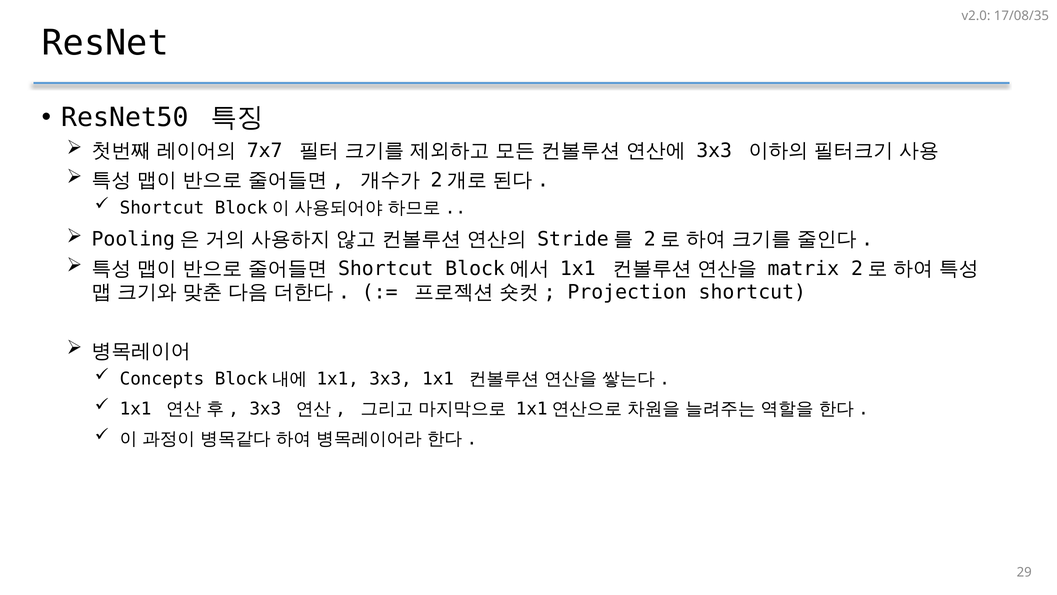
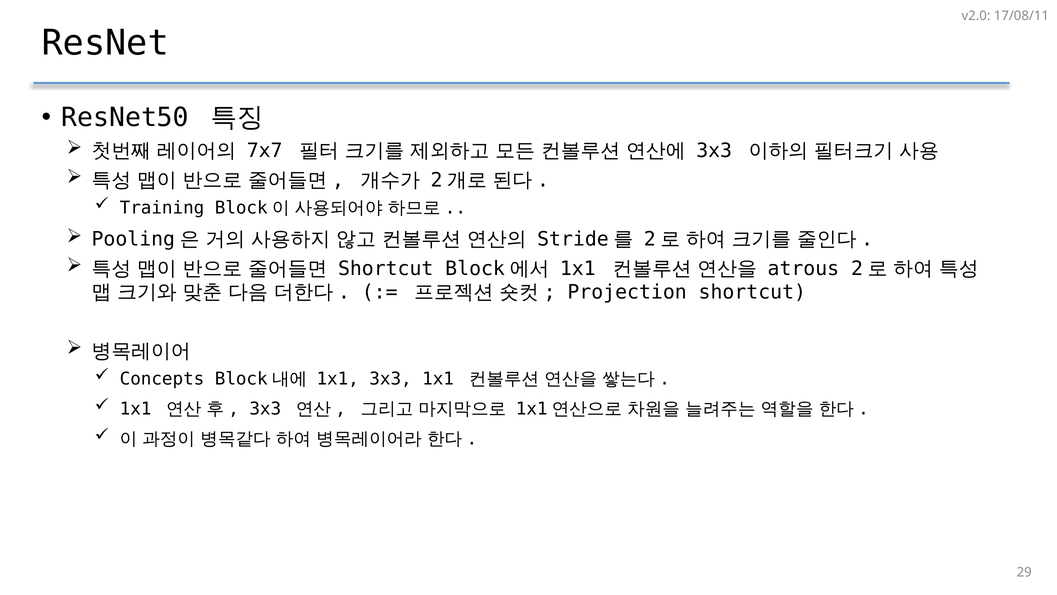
17/08/35: 17/08/35 -> 17/08/11 (1021, 16)
Shortcut: Shortcut -> Training (162, 208)
matrix: matrix -> atrous (803, 268)
